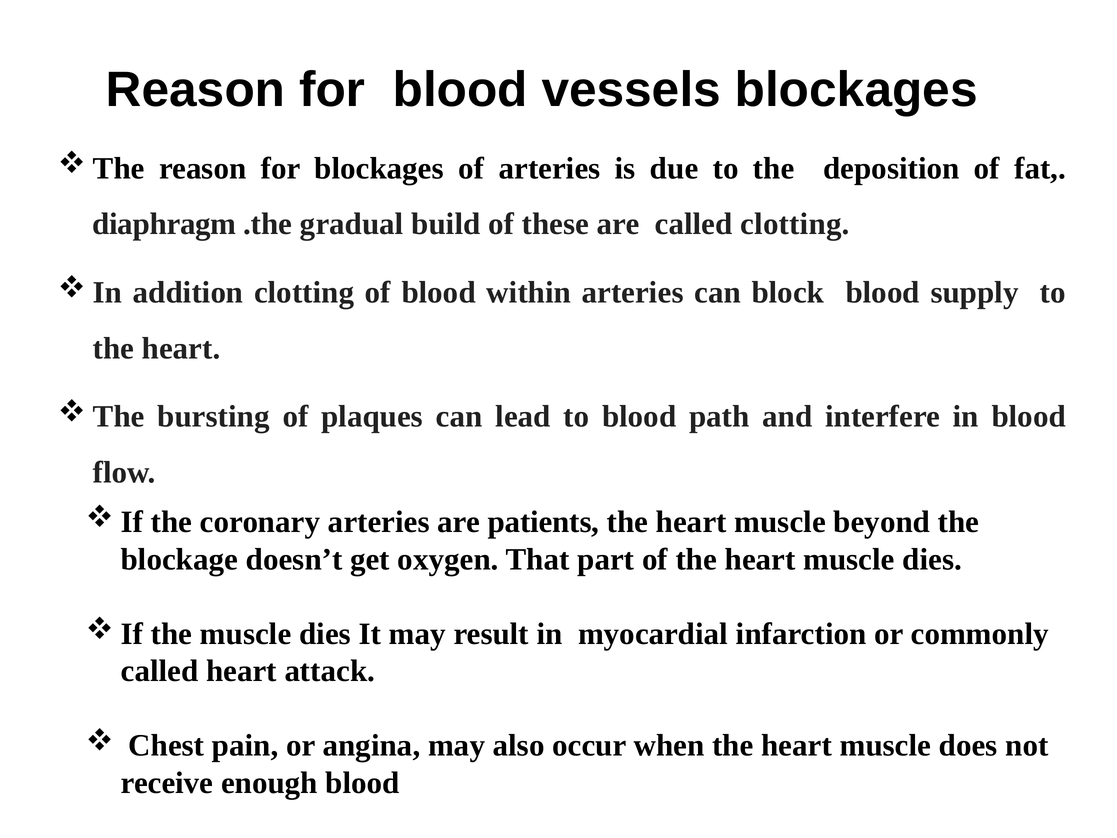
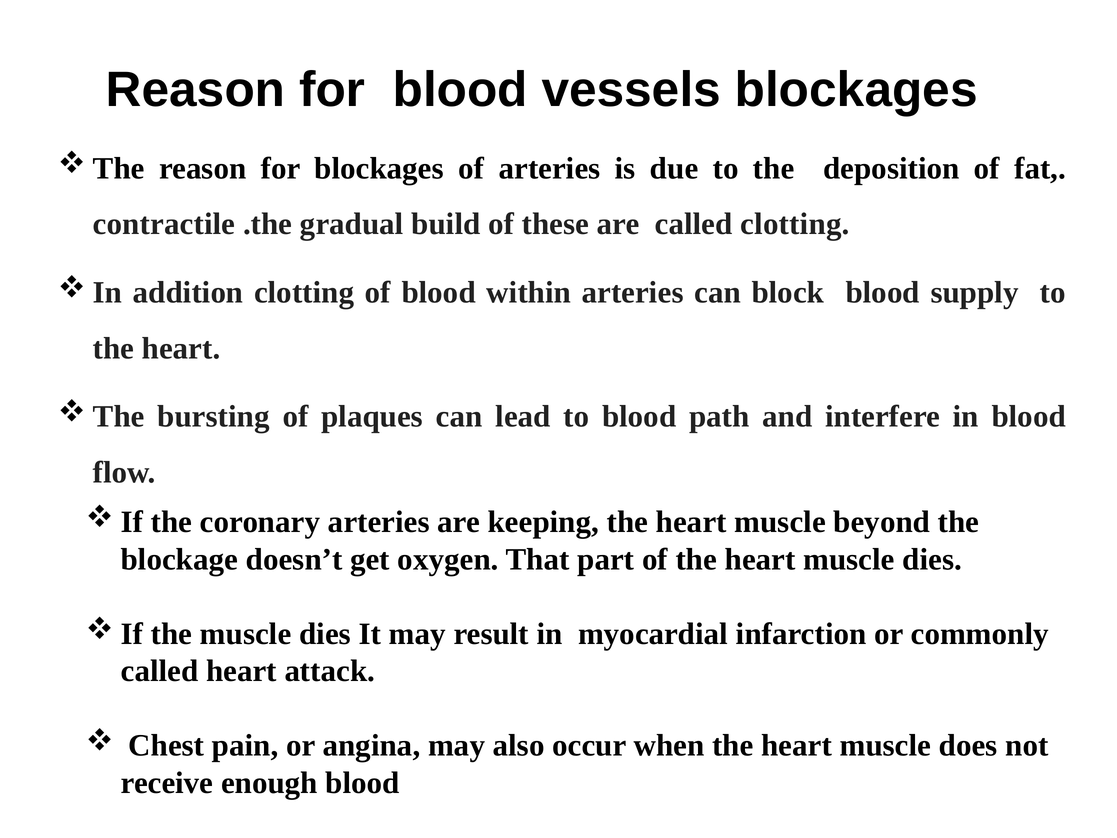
diaphragm: diaphragm -> contractile (164, 224)
patients: patients -> keeping (543, 522)
